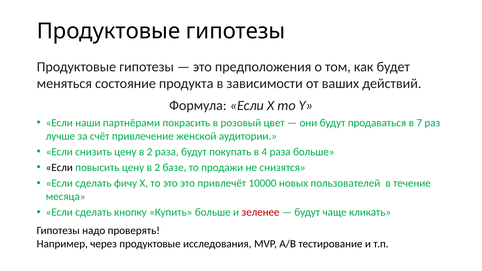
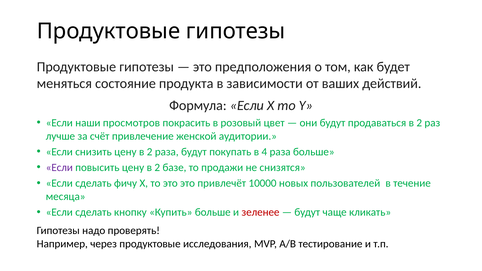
партнёрами: партнёрами -> просмотров (131, 123)
продаваться в 7: 7 -> 2 (419, 123)
Если colour: black -> purple (59, 168)
